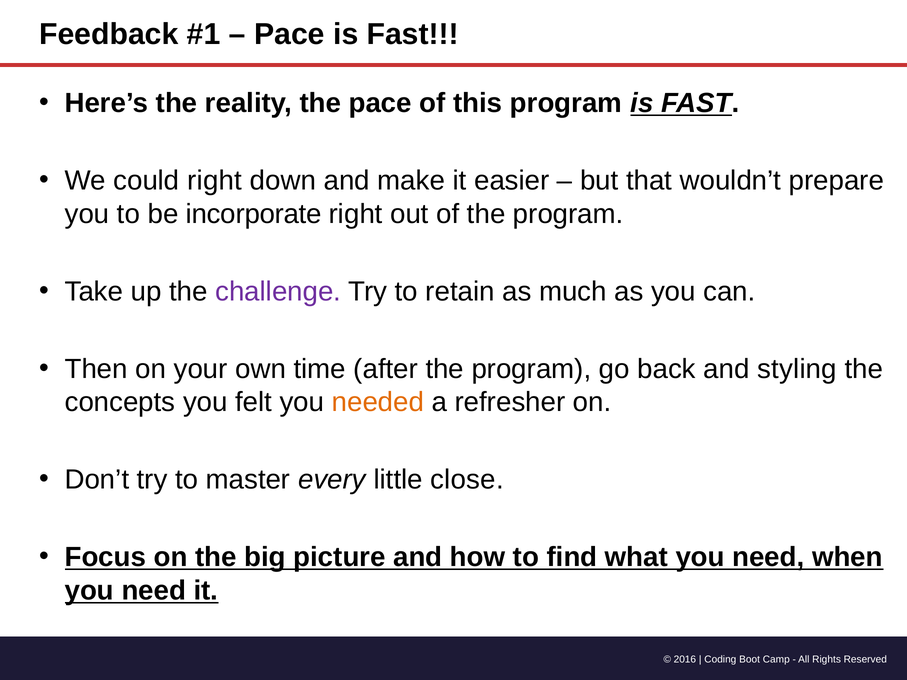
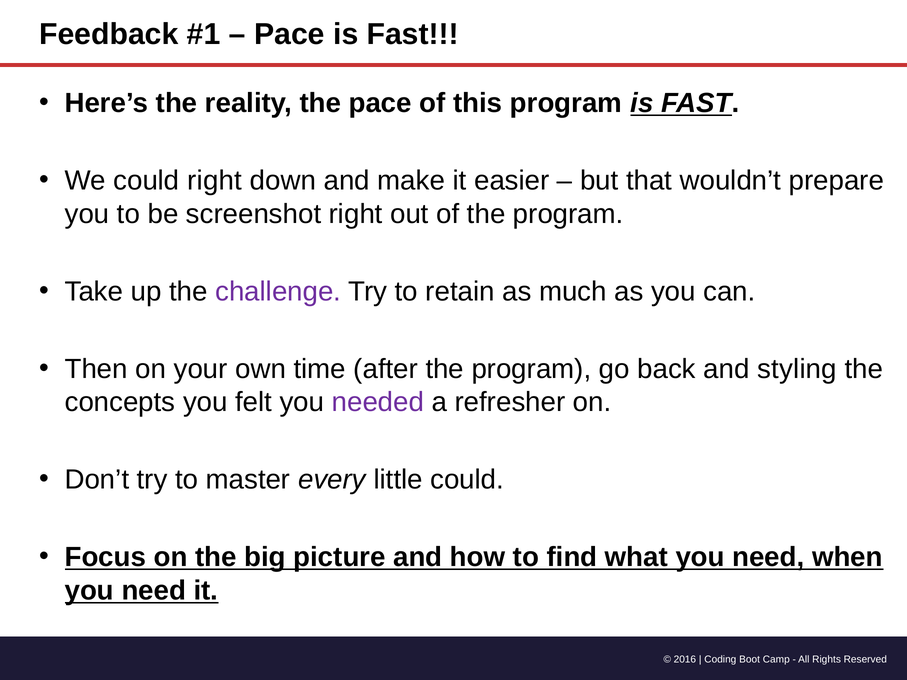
incorporate: incorporate -> screenshot (254, 214)
needed colour: orange -> purple (378, 402)
little close: close -> could (467, 480)
